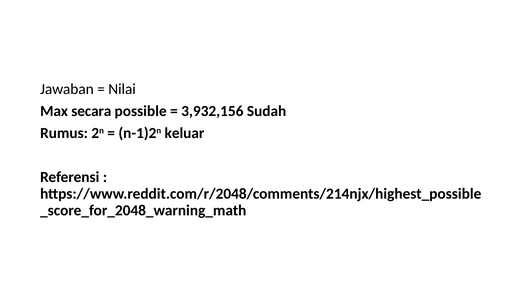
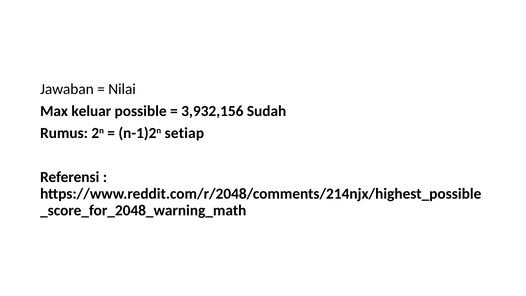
secara: secara -> keluar (91, 111)
keluar: keluar -> setiap (184, 133)
